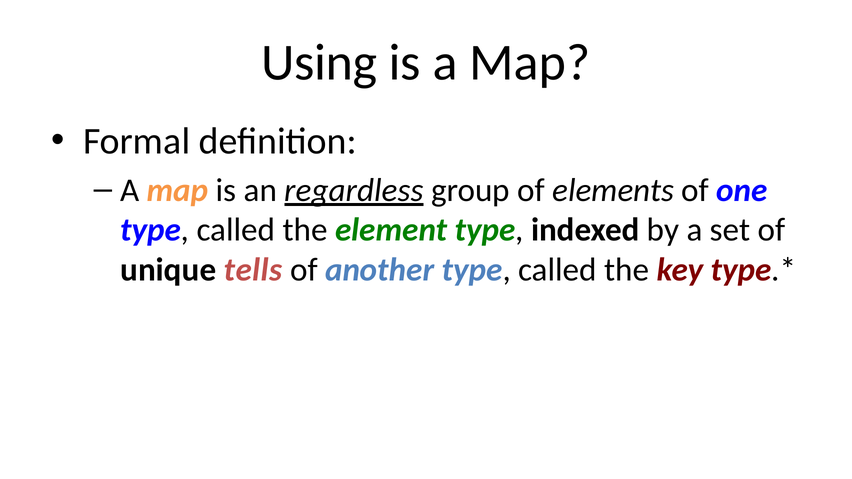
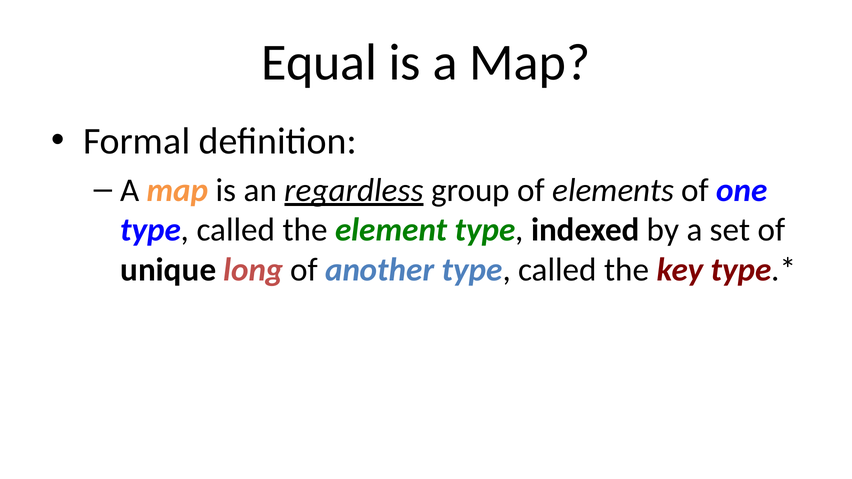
Using: Using -> Equal (319, 63)
tells: tells -> long (253, 270)
